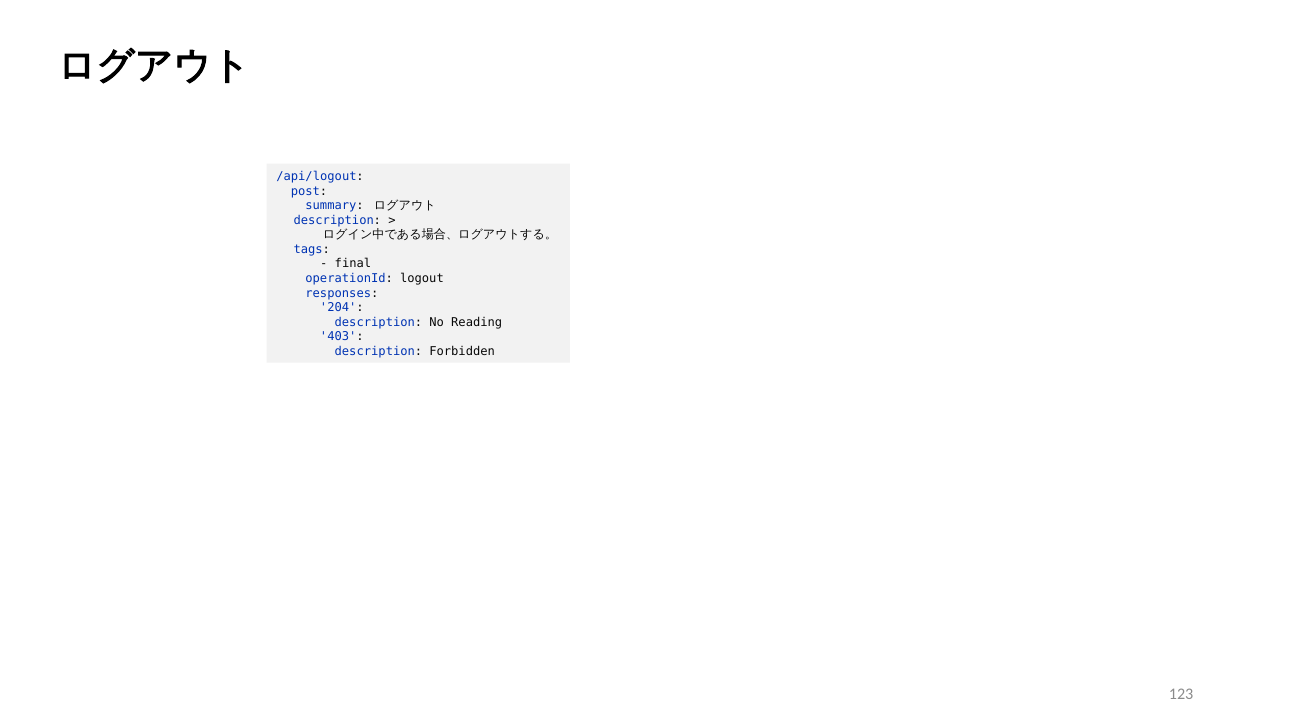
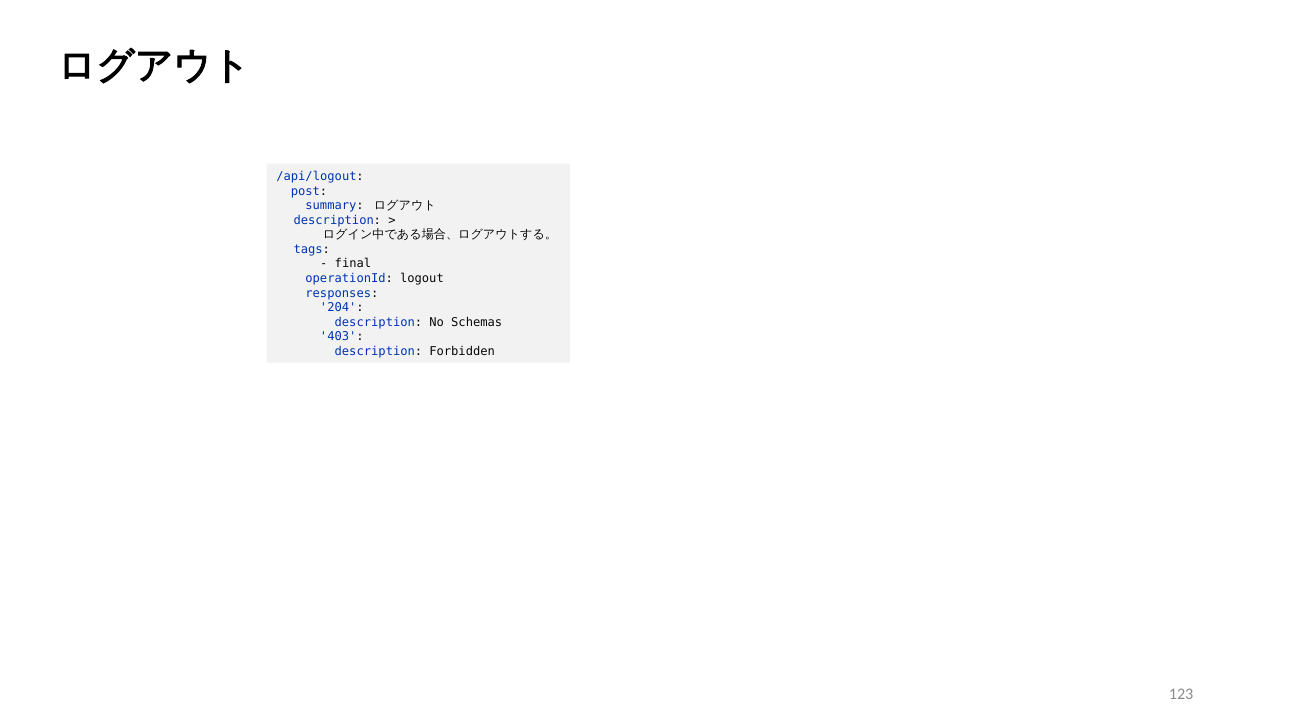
Reading: Reading -> Schemas (477, 322)
